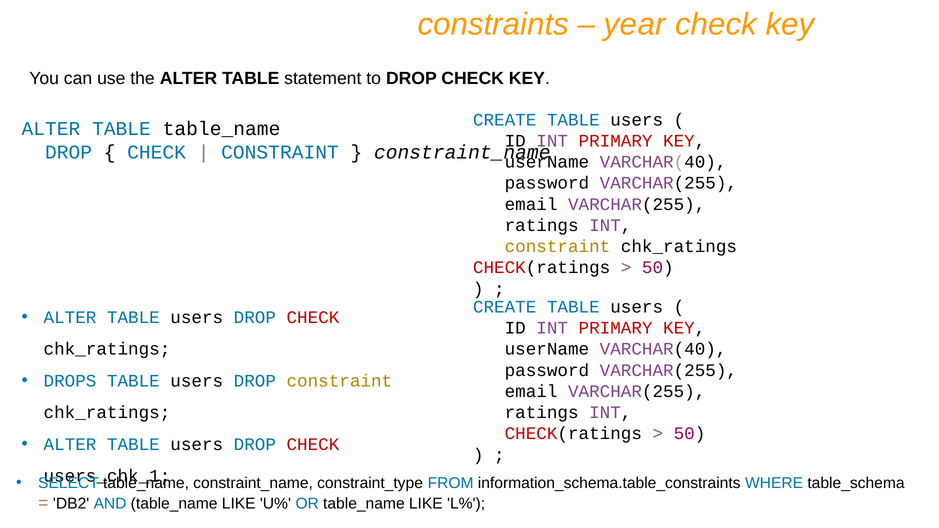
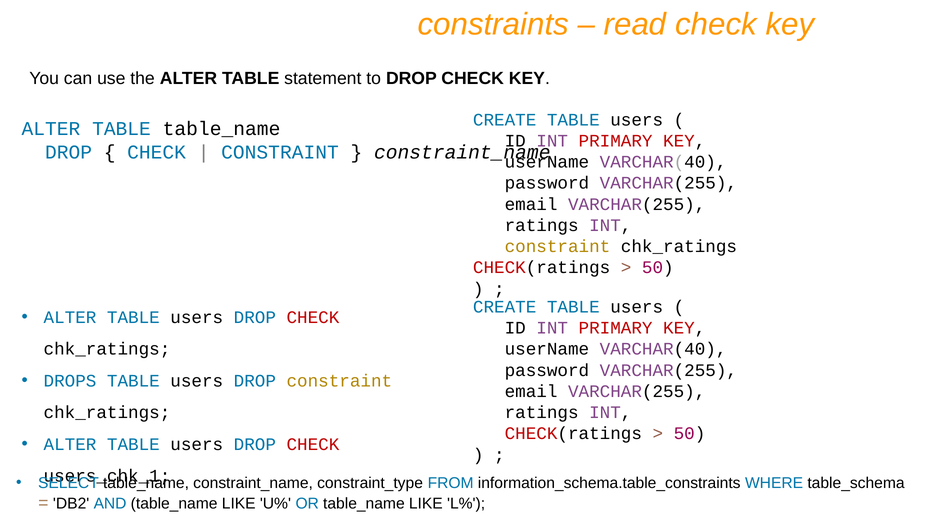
year: year -> read (635, 24)
